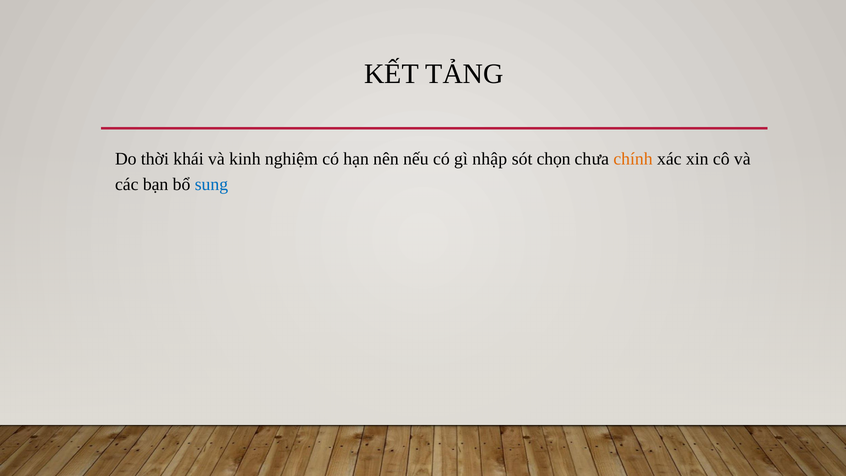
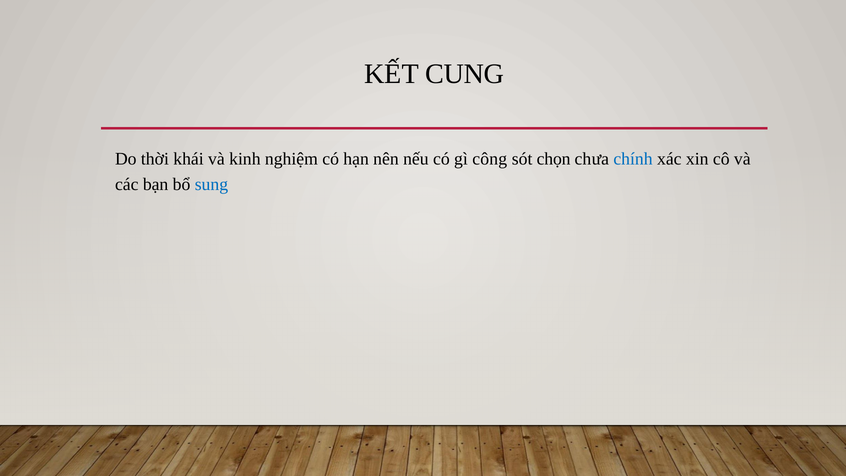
TẢNG: TẢNG -> CUNG (465, 74)
nhập: nhập -> công (490, 159)
chính colour: orange -> blue (633, 159)
